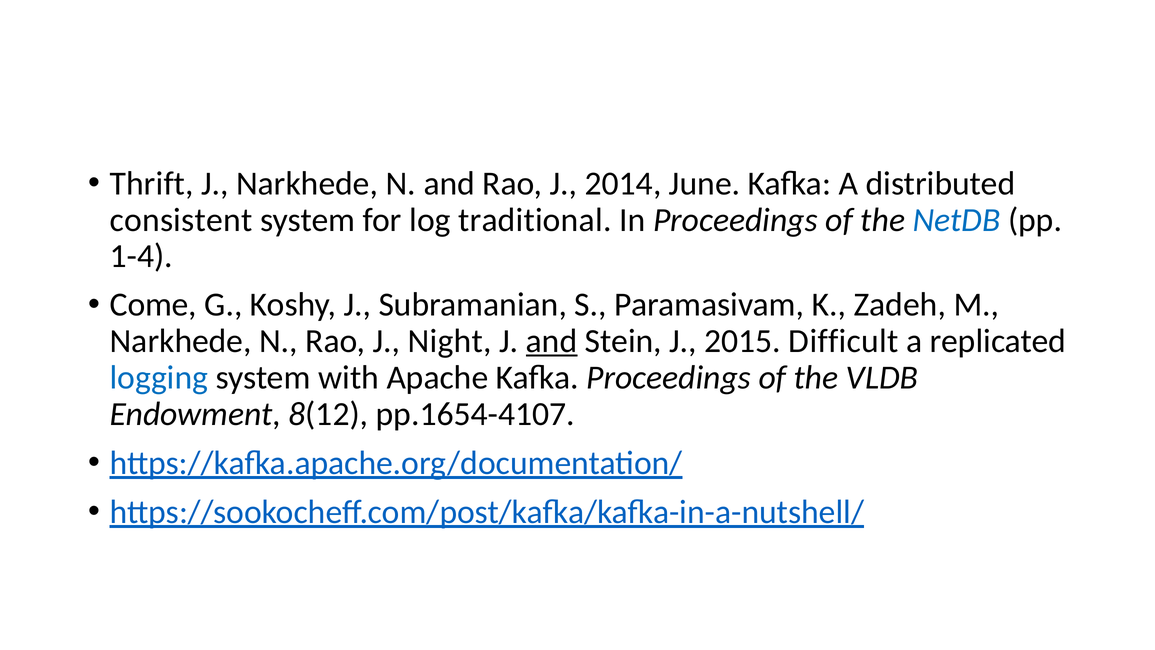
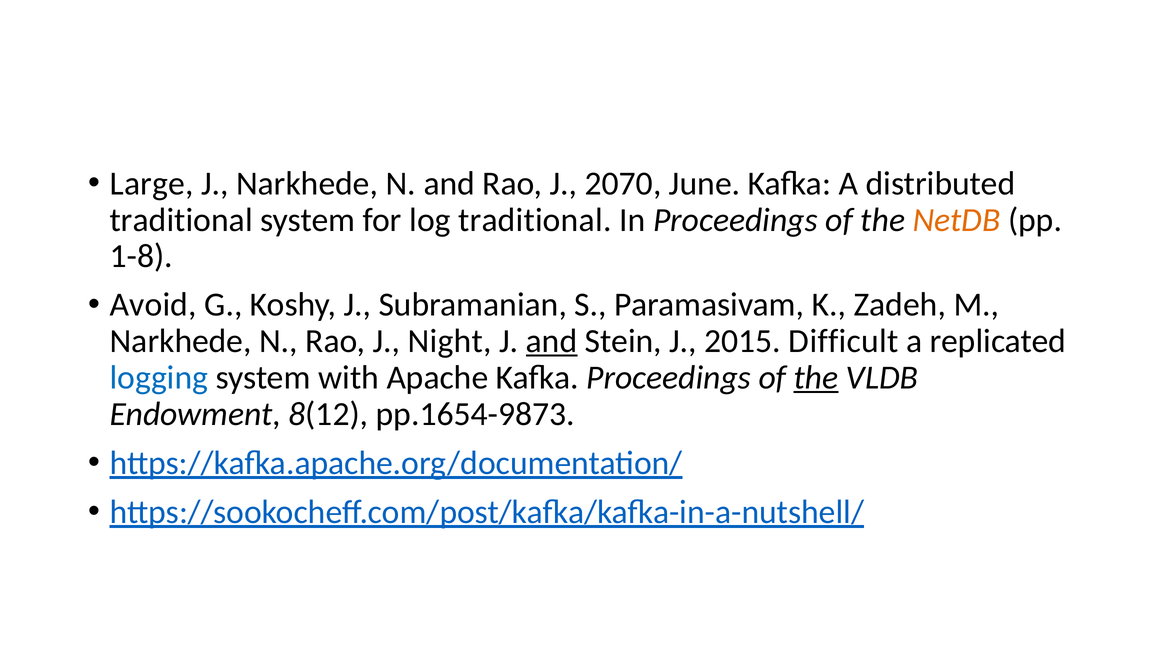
Thrift: Thrift -> Large (152, 183)
2014: 2014 -> 2070 (623, 183)
consistent: consistent -> traditional (181, 220)
NetDB colour: blue -> orange (957, 220)
1-4: 1-4 -> 1-8 (141, 256)
Come: Come -> Avoid (153, 305)
the underline: none -> present (816, 377)
pp.1654-4107: pp.1654-4107 -> pp.1654-9873 (475, 414)
